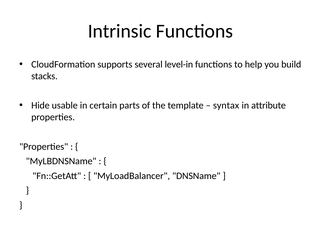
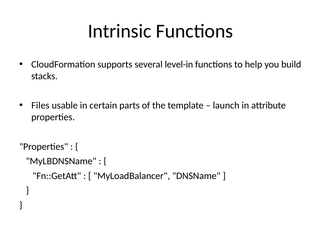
Hide: Hide -> Files (40, 105)
syntax: syntax -> launch (226, 105)
